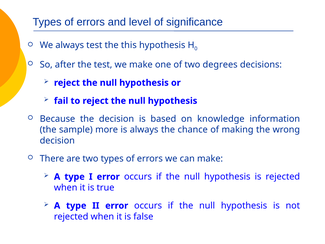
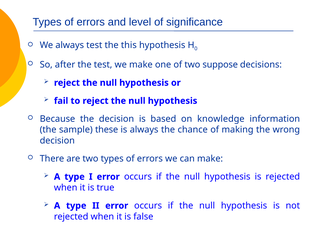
degrees: degrees -> suppose (220, 65)
more: more -> these (107, 130)
